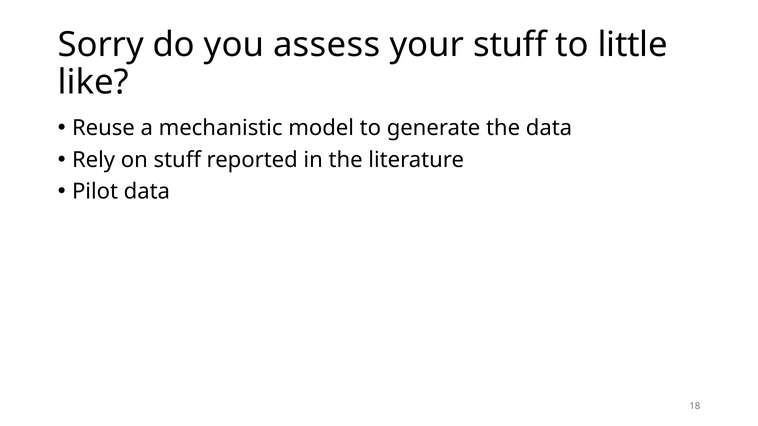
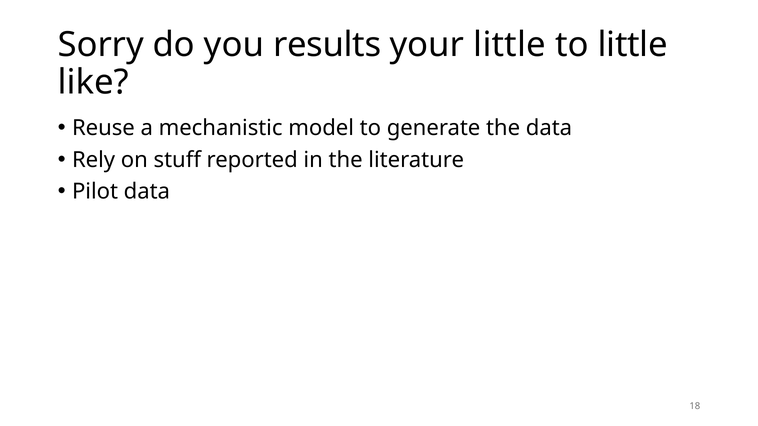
assess: assess -> results (327, 45)
your stuff: stuff -> little (510, 45)
